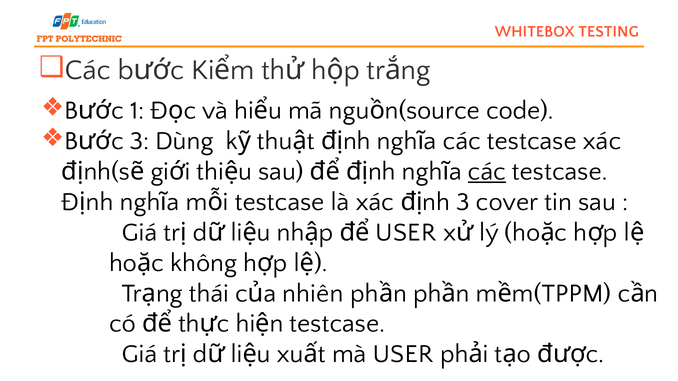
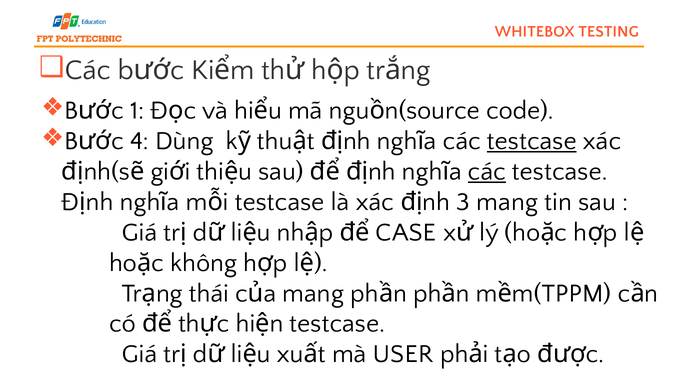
3: 3 -> 4 (140, 141)
testcase underline: none -> present (532, 141)
3 cover: cover -> mang (507, 202)
USER: USER -> CASE (406, 232)
nhiên: nhiên -> mang (313, 293)
